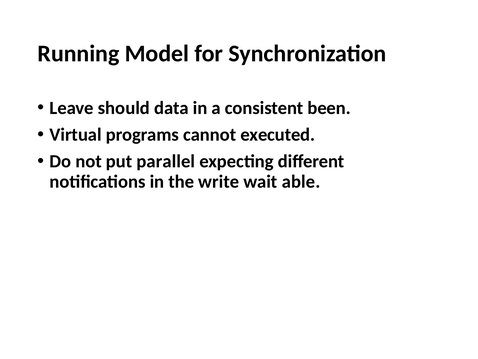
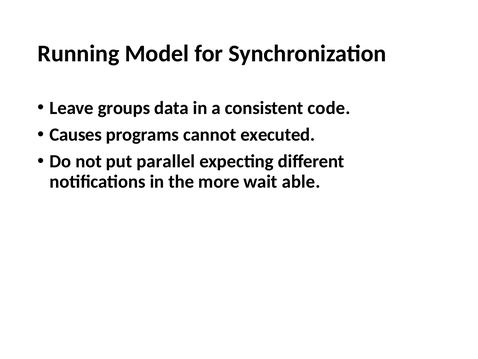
should: should -> groups (124, 108)
been: been -> code (329, 108)
Virtual: Virtual -> Causes (76, 134)
write: write -> more (219, 181)
